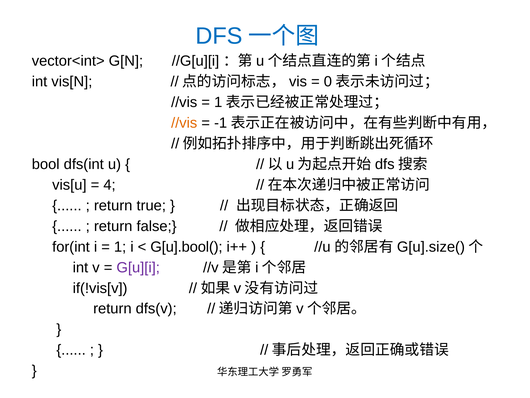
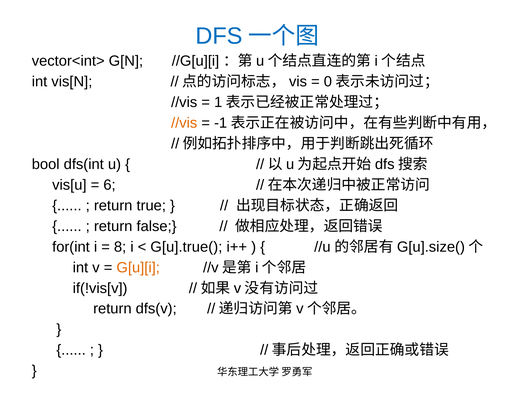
4: 4 -> 6 (110, 185)
1: 1 -> 8 (120, 247)
G[u].bool(: G[u].bool( -> G[u].true( (186, 247)
G[u][i colour: purple -> orange (138, 267)
